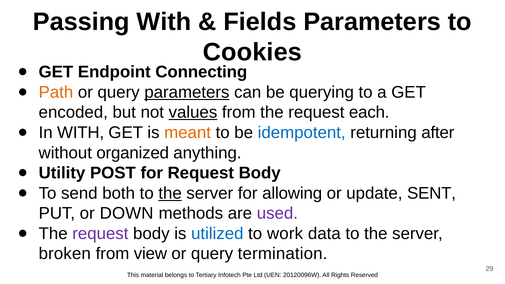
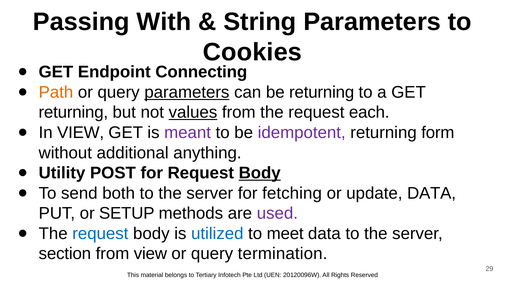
Fields: Fields -> String (260, 22)
be querying: querying -> returning (322, 92)
encoded: encoded -> returning (73, 112)
In WITH: WITH -> VIEW (81, 133)
meant colour: orange -> purple (188, 133)
idempotent colour: blue -> purple (302, 133)
after: after -> form (438, 133)
organized: organized -> additional (133, 153)
Body underline: none -> present (260, 173)
the underline: present -> none (170, 193)
allowing: allowing -> fetching (292, 193)
update SENT: SENT -> DATA (432, 193)
DOWN: DOWN -> SETUP (127, 213)
request colour: purple -> blue (100, 234)
work: work -> meet (285, 234)
broken: broken -> section (65, 254)
